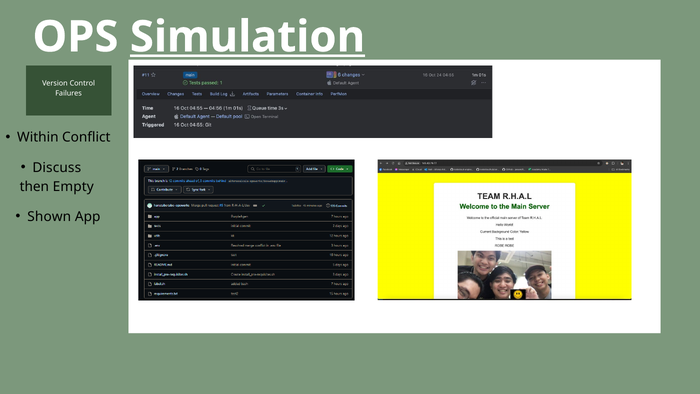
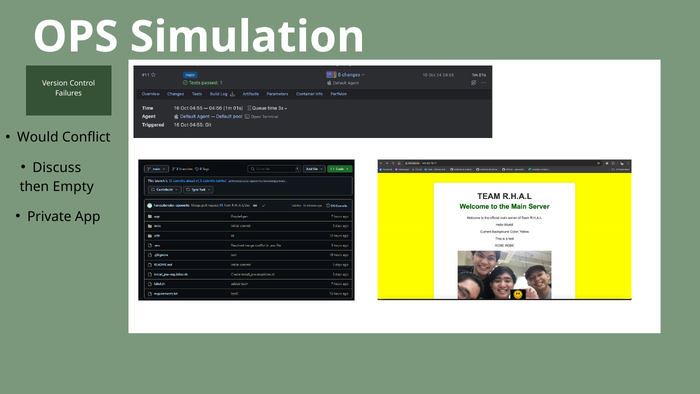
Simulation underline: present -> none (247, 37)
Within: Within -> Would (38, 137)
Shown: Shown -> Private (49, 216)
